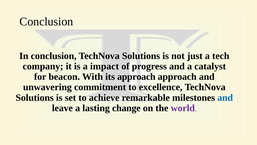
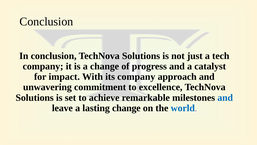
a impact: impact -> change (105, 66)
beacon: beacon -> impact (64, 77)
its approach: approach -> company (136, 77)
world colour: purple -> blue (183, 108)
